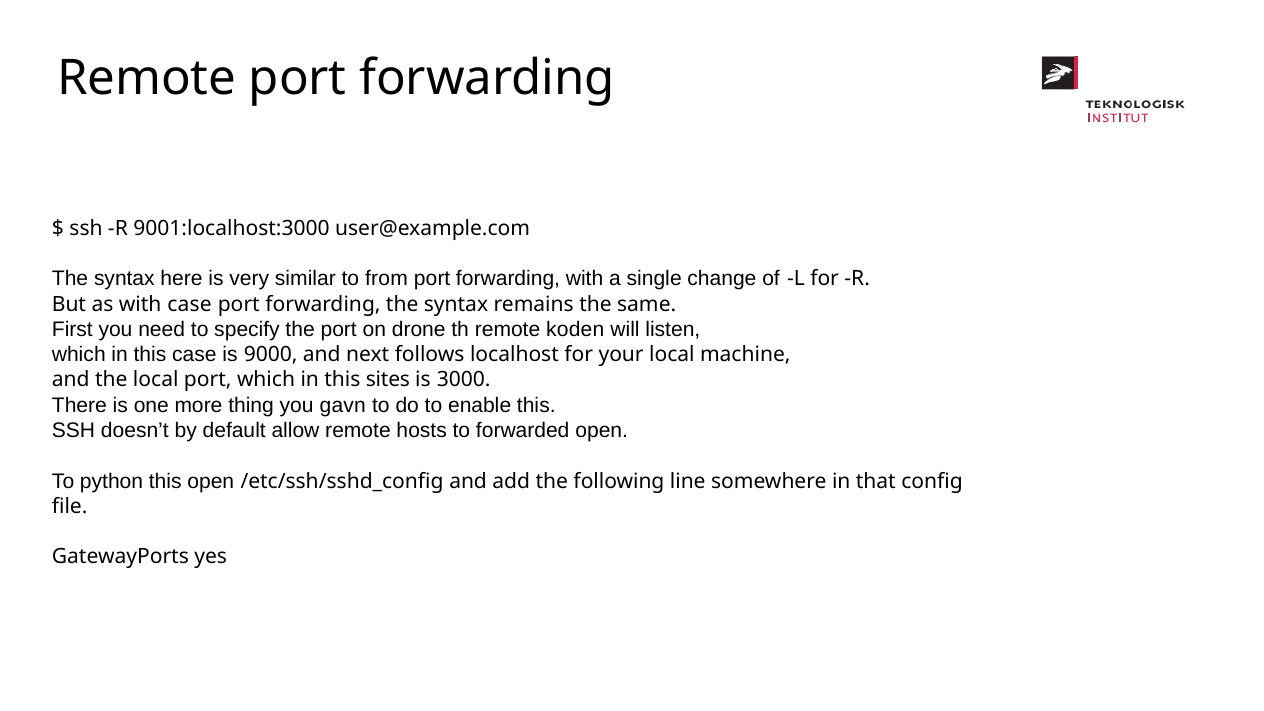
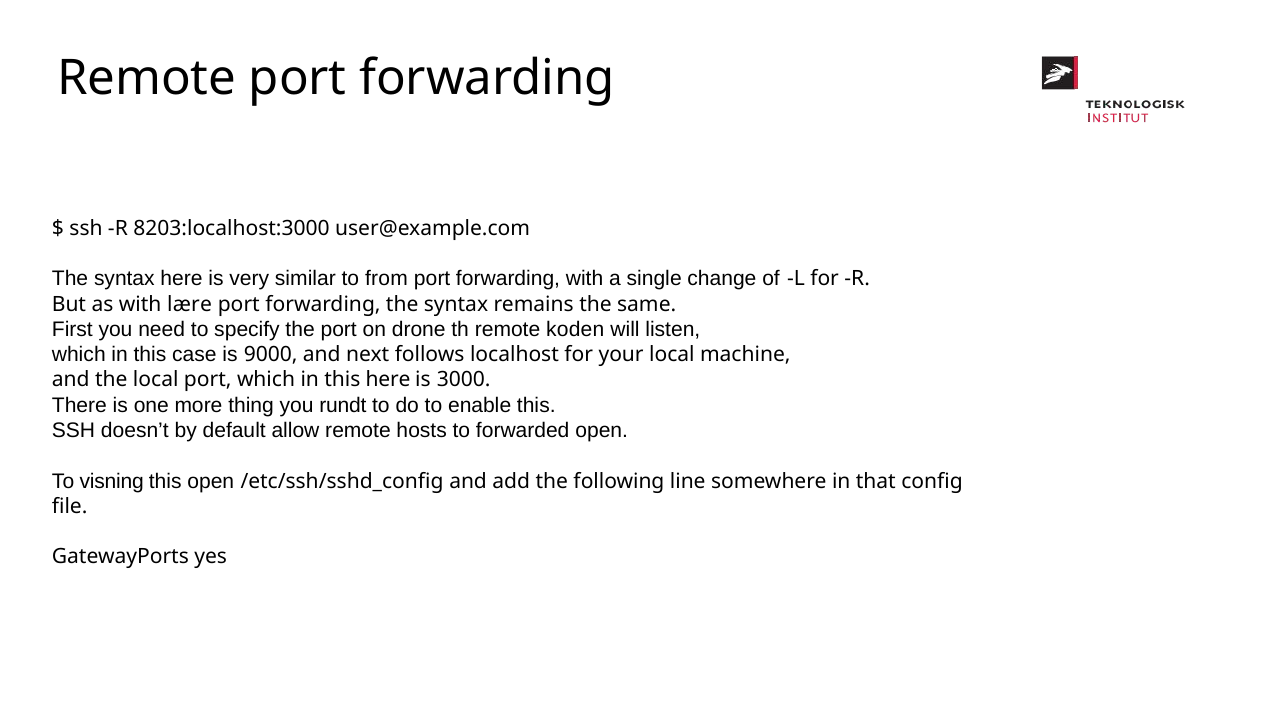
9001:localhost:3000: 9001:localhost:3000 -> 8203:localhost:3000 (232, 228)
with case: case -> lære (190, 304)
this sites: sites -> here (388, 380)
gavn: gavn -> rundt (343, 405)
python: python -> visning (112, 481)
